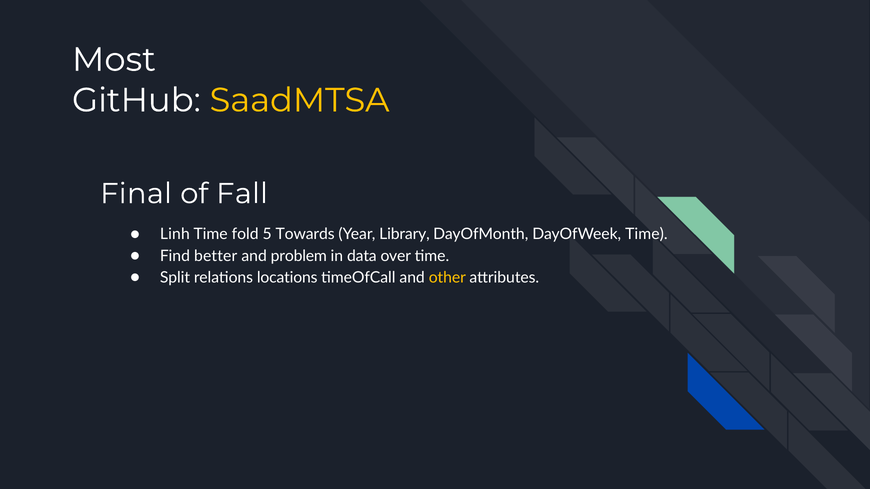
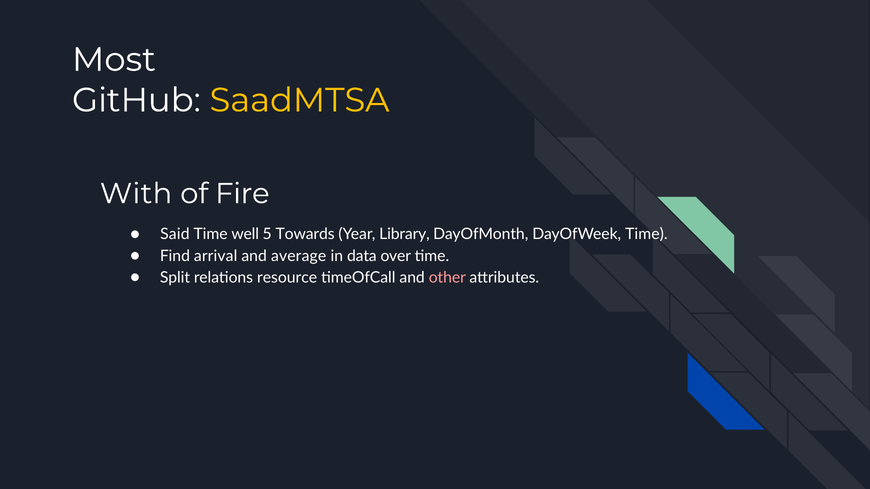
Final: Final -> With (136, 194)
Fall: Fall -> Fire (242, 194)
Linh: Linh -> Said (175, 234)
fold: fold -> well (245, 234)
better: better -> arrival (216, 256)
problem: problem -> average (299, 256)
locations: locations -> resource (287, 278)
other colour: yellow -> pink (447, 278)
